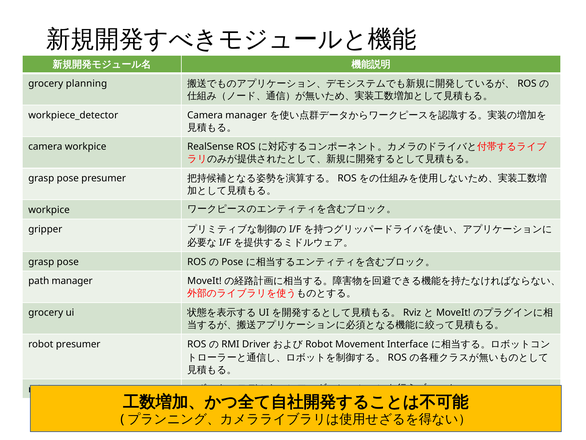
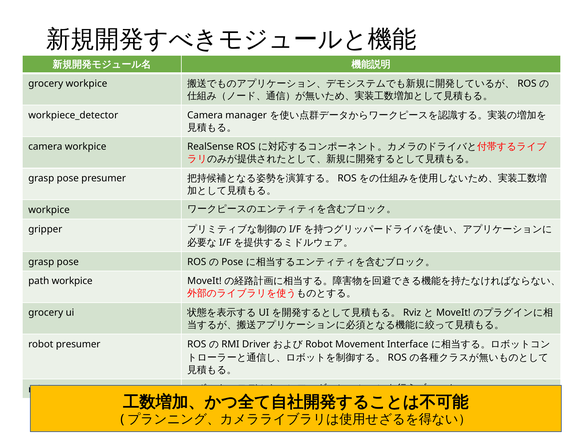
grocery planning: planning -> workpice (87, 83)
path manager: manager -> workpice (72, 281)
